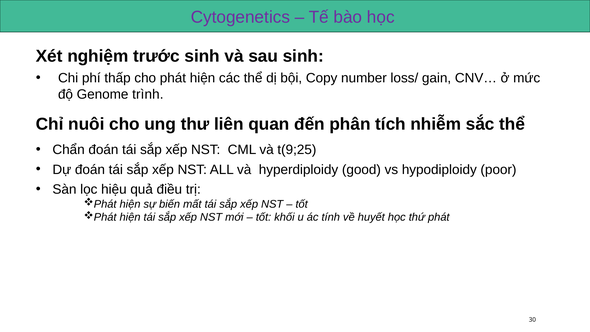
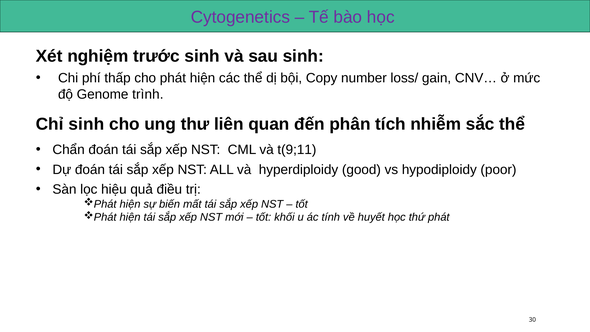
Chỉ nuôi: nuôi -> sinh (86, 124)
t(9;25: t(9;25 -> t(9;11 (297, 150)
